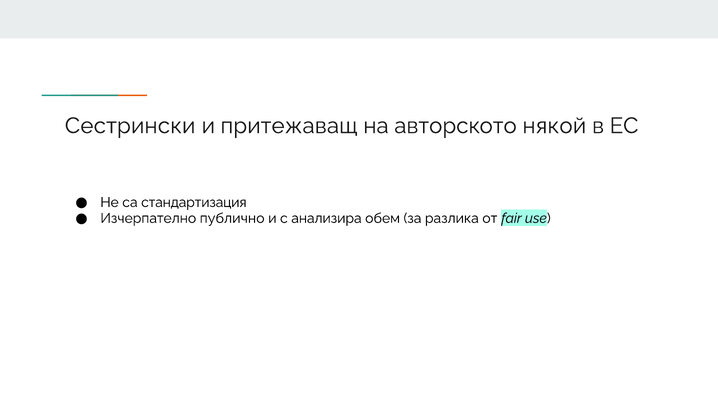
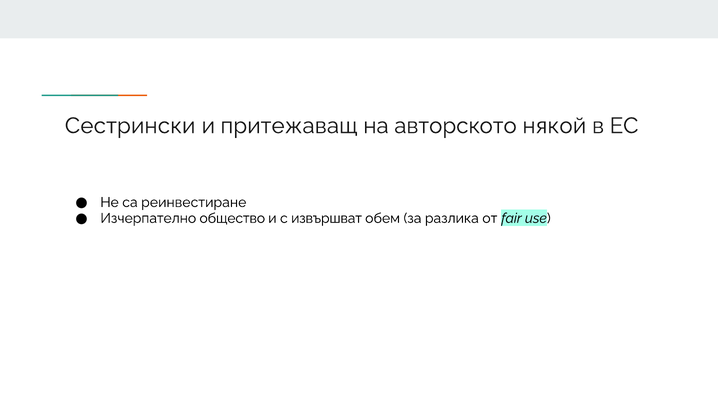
стандартизация: стандартизация -> реинвестиране (194, 202)
публично: публично -> общество (232, 218)
анализира: анализира -> извършват (326, 218)
